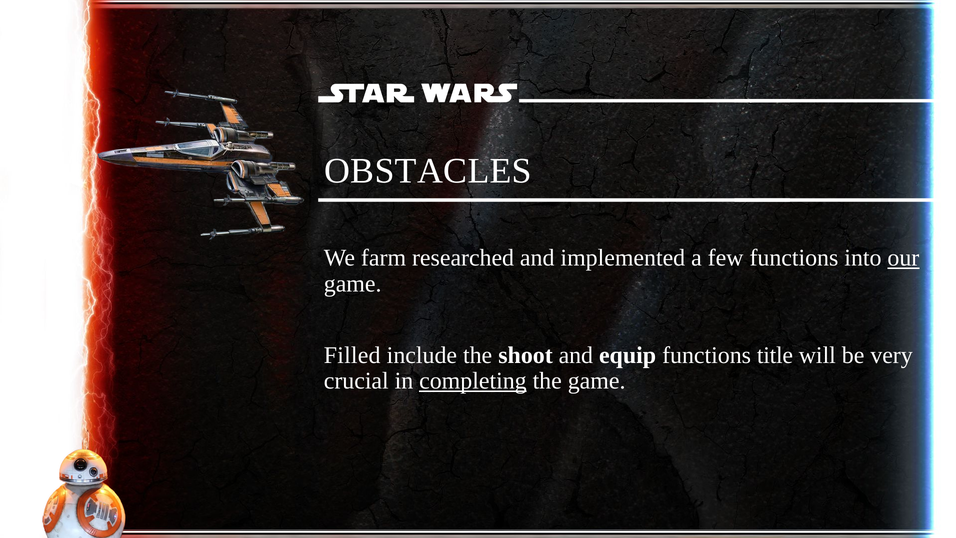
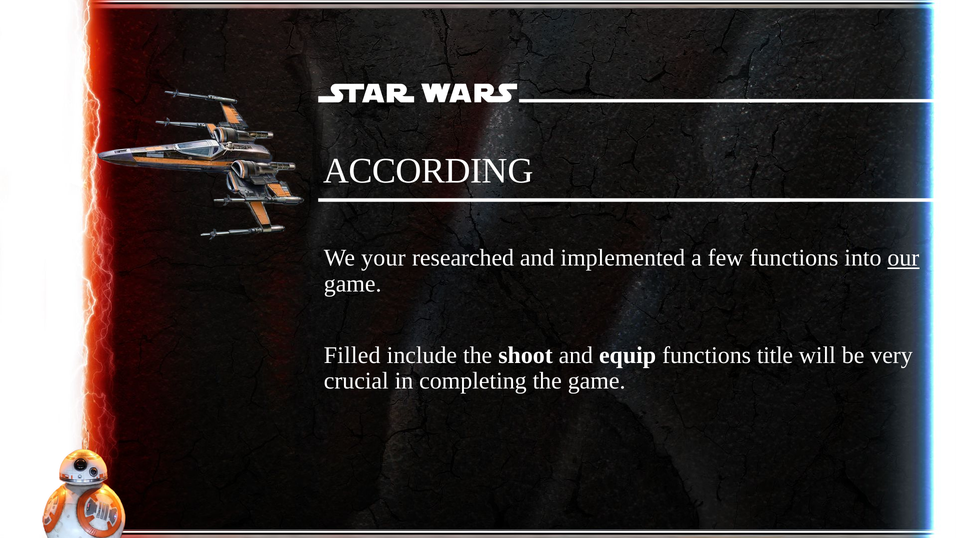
OBSTACLES: OBSTACLES -> ACCORDING (428, 171)
farm: farm -> your (383, 258)
completing underline: present -> none (473, 381)
